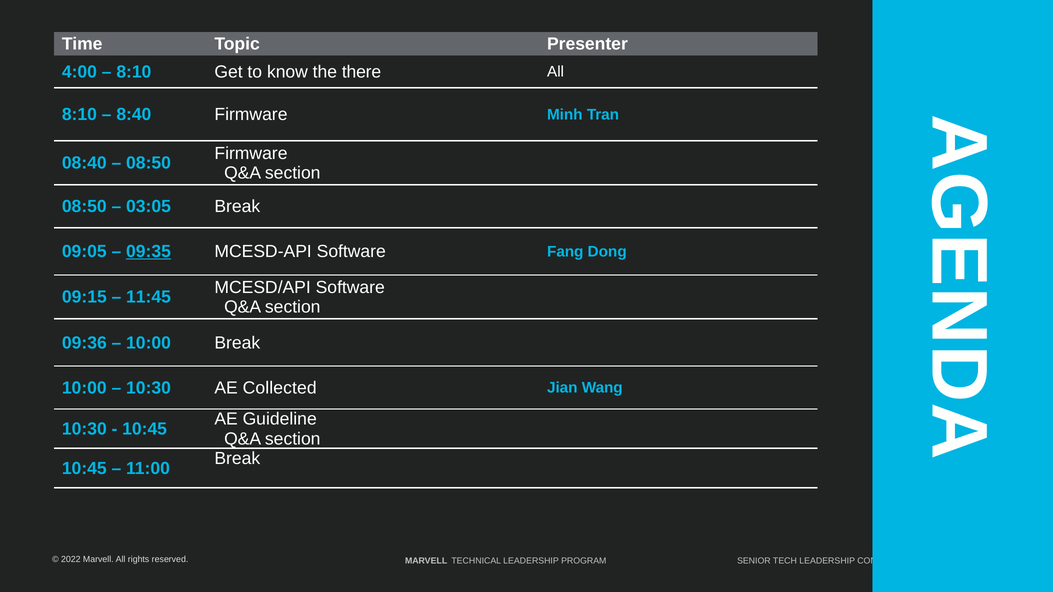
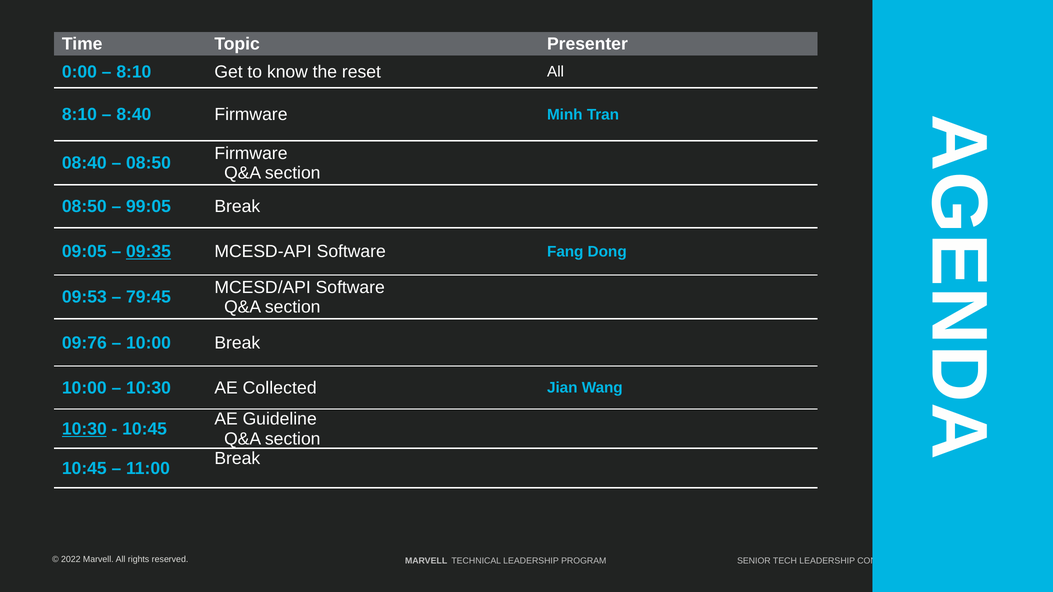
4:00: 4:00 -> 0:00 (79, 72)
there: there -> reset (361, 72)
03:05: 03:05 -> 99:05 (148, 207)
09:15: 09:15 -> 09:53 (84, 297)
11:45: 11:45 -> 79:45 (148, 297)
09:36: 09:36 -> 09:76 (84, 343)
10:30 underline: none -> present (84, 429)
